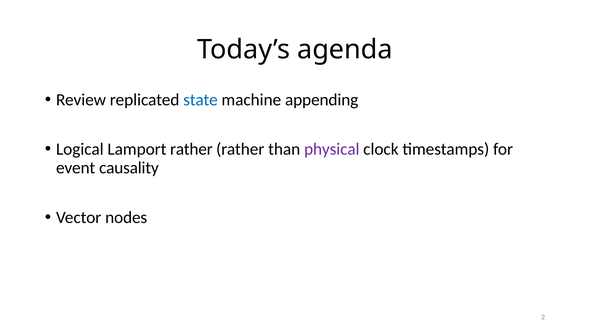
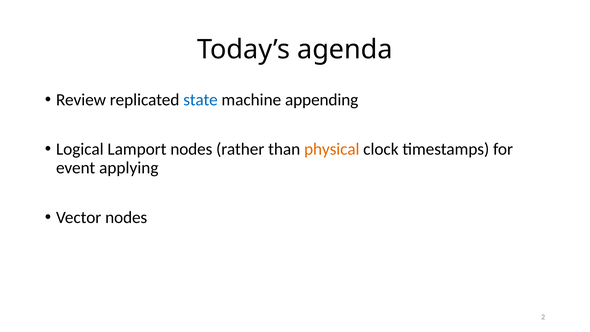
Lamport rather: rather -> nodes (191, 149)
physical colour: purple -> orange (332, 149)
causality: causality -> applying (129, 168)
